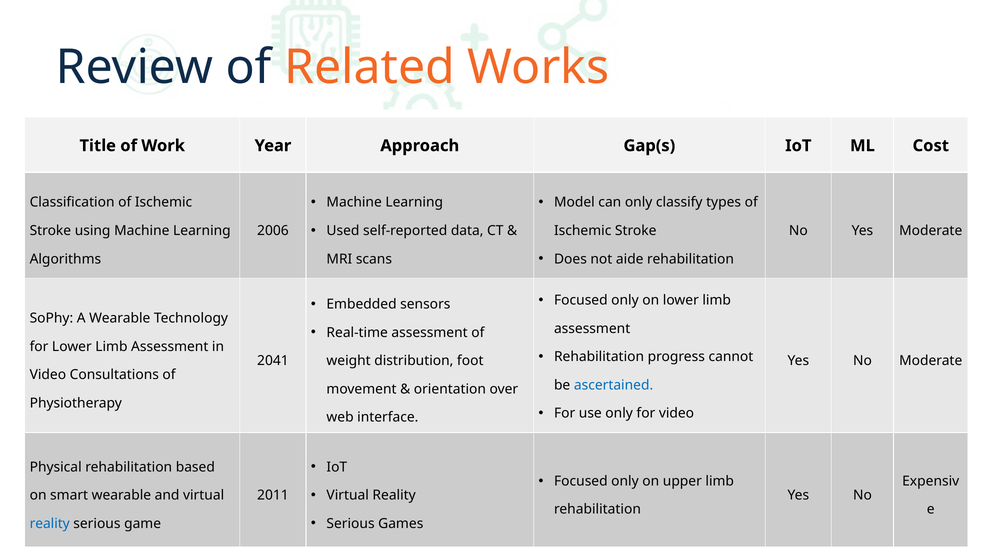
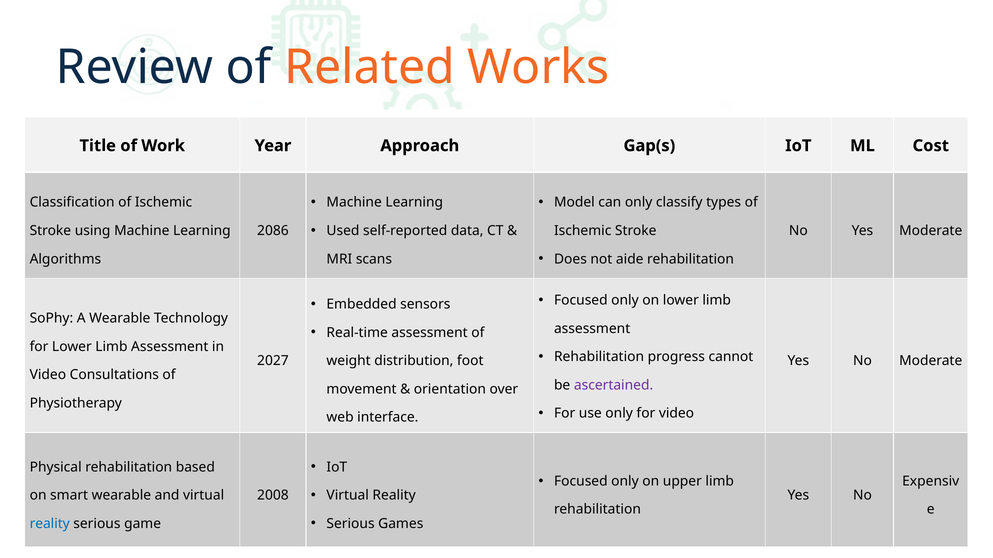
2006: 2006 -> 2086 (273, 231)
2041: 2041 -> 2027 (273, 361)
ascertained colour: blue -> purple (614, 385)
2011: 2011 -> 2008 (273, 496)
